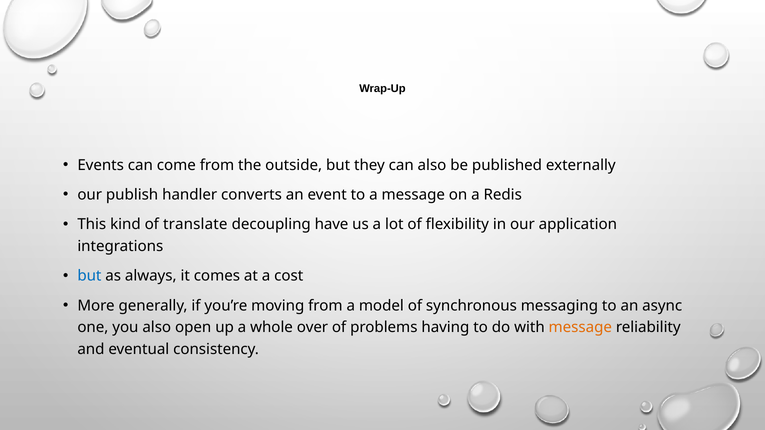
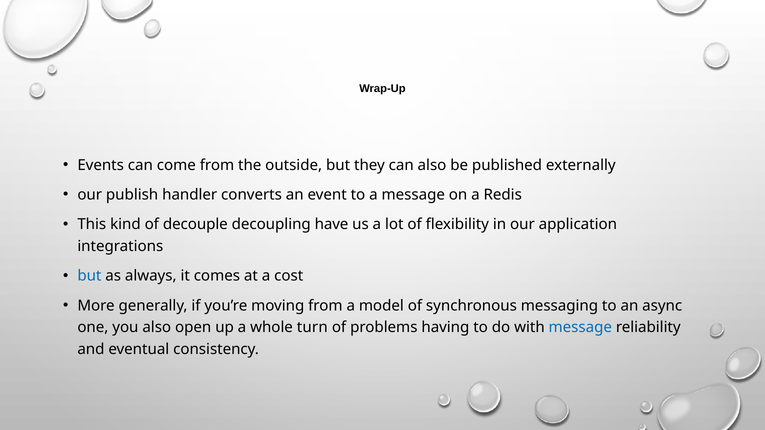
translate: translate -> decouple (195, 225)
over: over -> turn (312, 328)
message colour: orange -> blue (580, 328)
